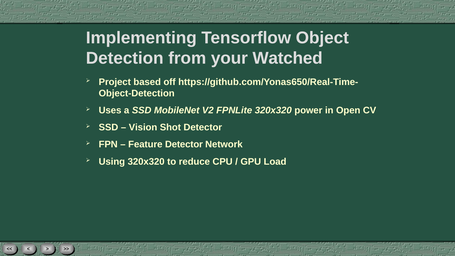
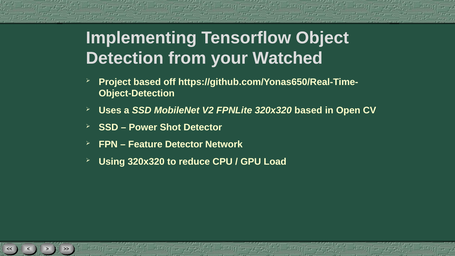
320x320 power: power -> based (308, 110)
Vision: Vision -> Power (143, 127)
